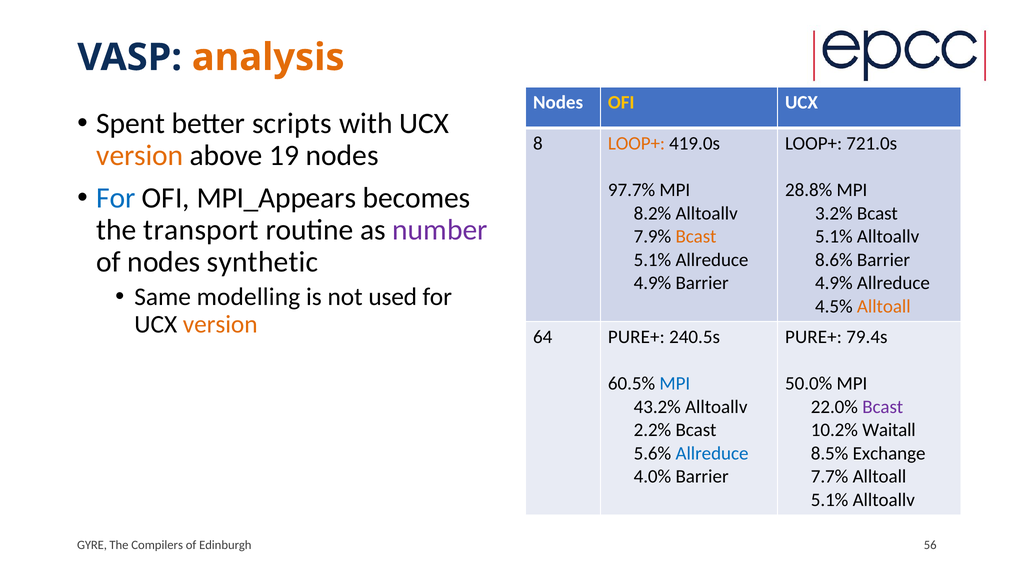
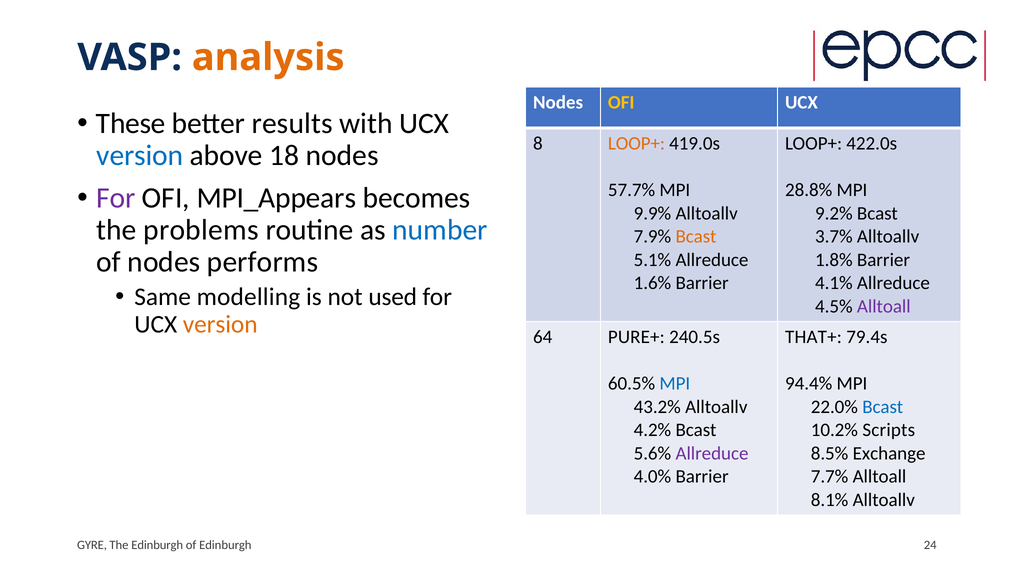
Spent: Spent -> These (131, 123)
scripts: scripts -> results (292, 123)
721.0s: 721.0s -> 422.0s (872, 144)
version colour: orange -> blue (140, 155)
19: 19 -> 18 (284, 155)
97.7%: 97.7% -> 57.7% (632, 190)
For colour: blue -> purple (116, 198)
8.2%: 8.2% -> 9.9% (652, 213)
3.2%: 3.2% -> 9.2% (834, 213)
transport: transport -> problems (201, 230)
number colour: purple -> blue (440, 230)
5.1%: 5.1% -> 3.7% (834, 236)
synthetic: synthetic -> performs (263, 262)
8.6%: 8.6% -> 1.8% (834, 260)
4.9%: 4.9% -> 1.6% (652, 283)
4.9%: 4.9% -> 4.1% (834, 283)
Alltoall colour: orange -> purple (884, 306)
PURE+: PURE+ -> THAT+ (813, 337)
50.0%: 50.0% -> 94.4% (809, 383)
Bcast colour: purple -> blue (883, 406)
2.2%: 2.2% -> 4.2% (652, 430)
Waitall: Waitall -> Scripts (889, 430)
Allreduce colour: blue -> purple (712, 453)
5.1%: 5.1% -> 8.1% (830, 499)
The Compilers: Compilers -> Edinburgh (157, 545)
56: 56 -> 24 (930, 545)
